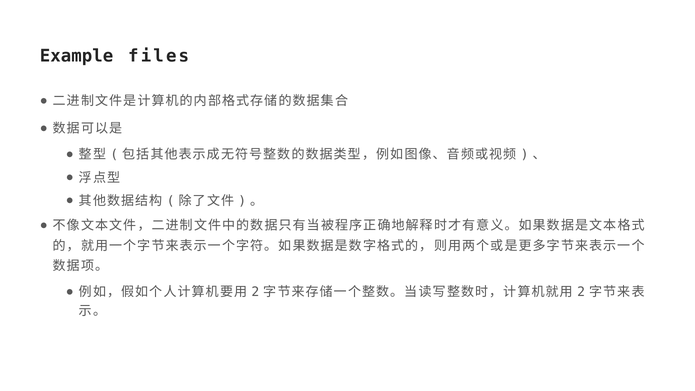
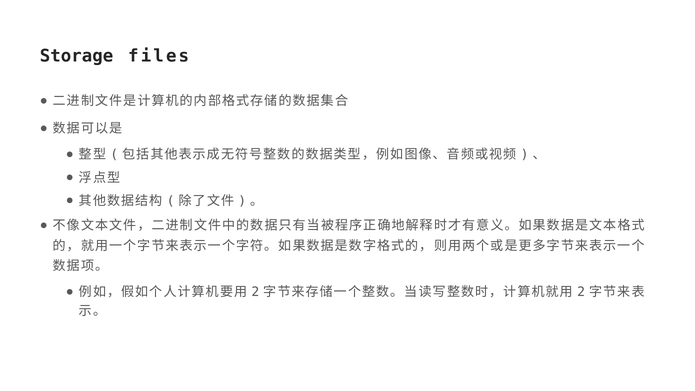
Example: Example -> Storage (77, 56)
